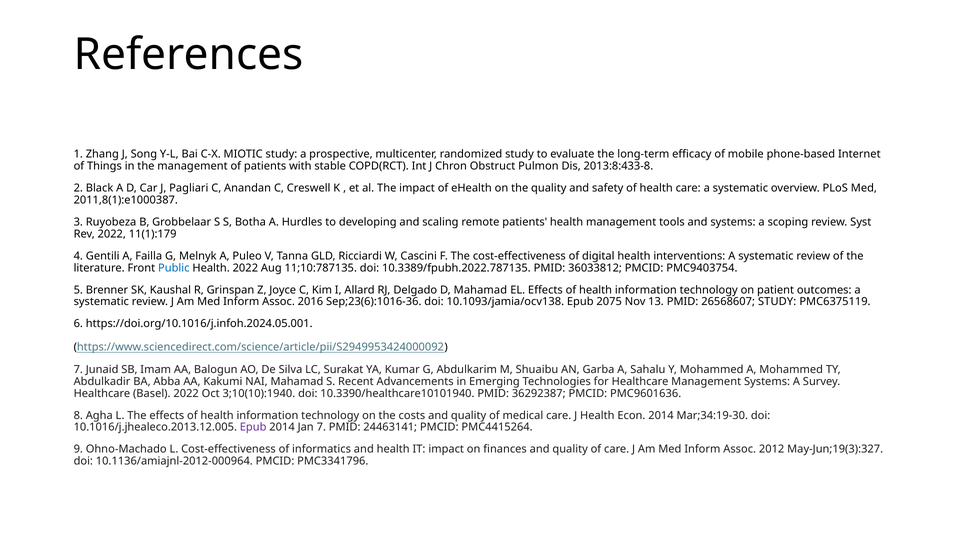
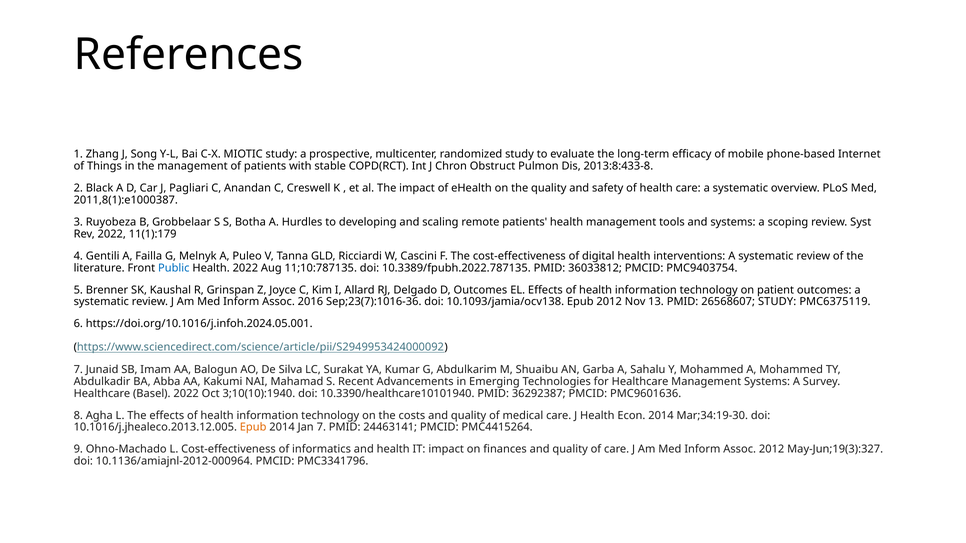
D Mahamad: Mahamad -> Outcomes (480, 290)
Sep;23(6):1016-36: Sep;23(6):1016-36 -> Sep;23(7):1016-36 (374, 302)
Epub 2075: 2075 -> 2012 (609, 302)
Epub colour: purple -> orange (253, 428)
